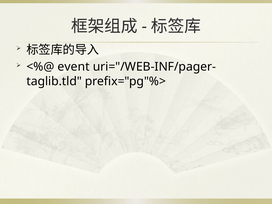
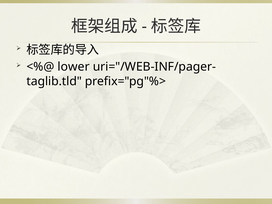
event: event -> lower (74, 67)
